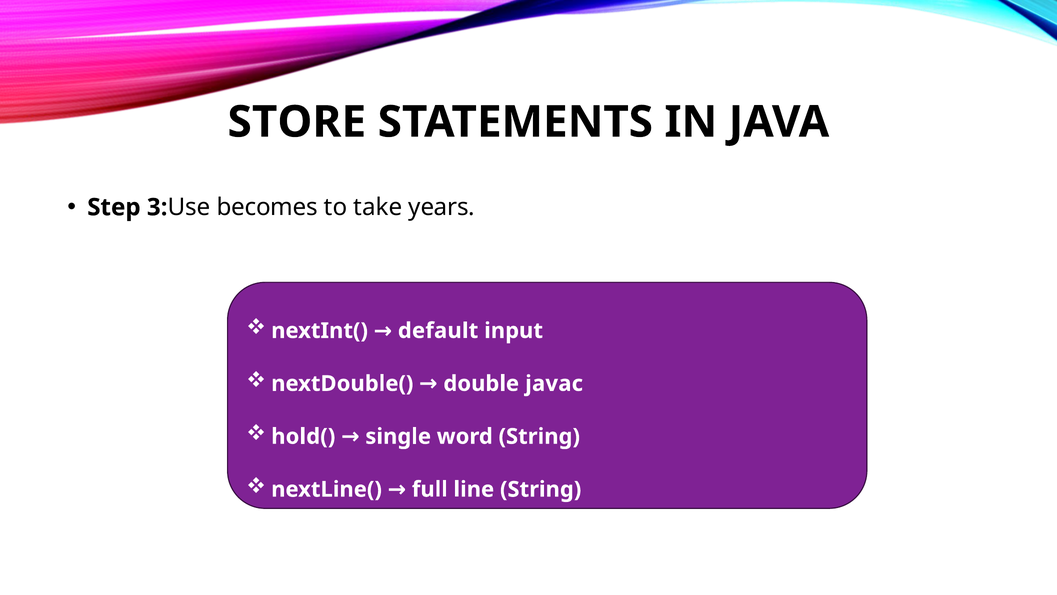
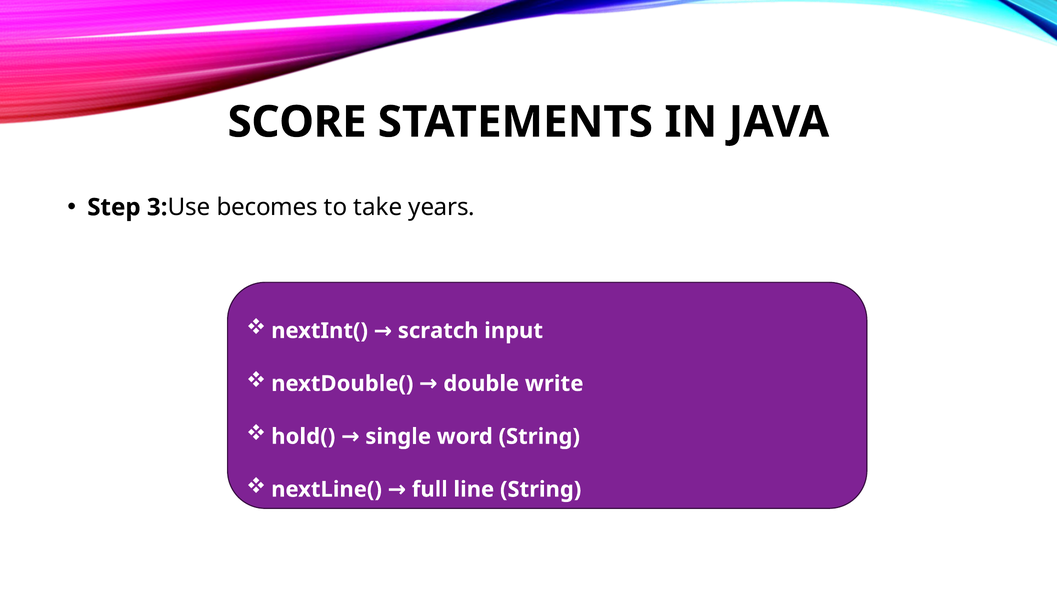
STORE: STORE -> SCORE (297, 122)
default: default -> scratch (438, 330)
javac: javac -> write (554, 383)
